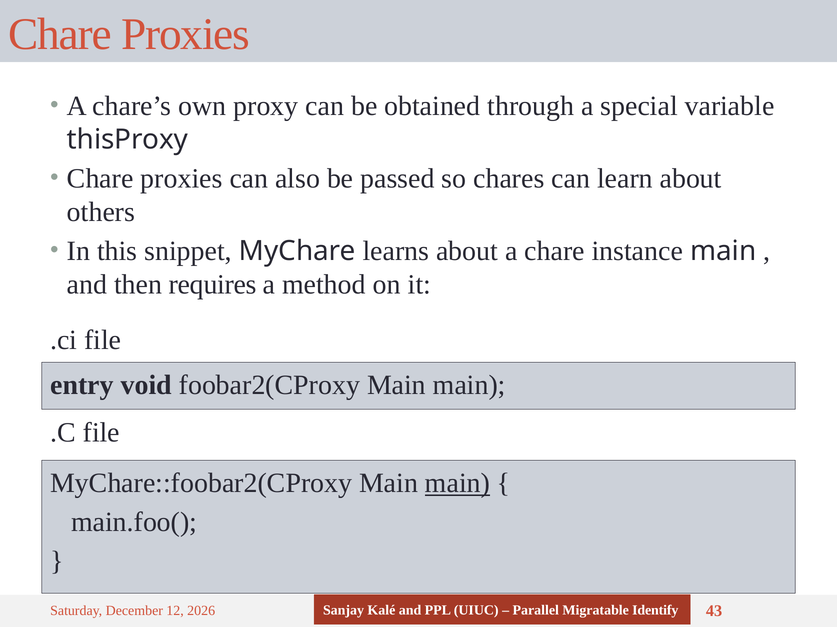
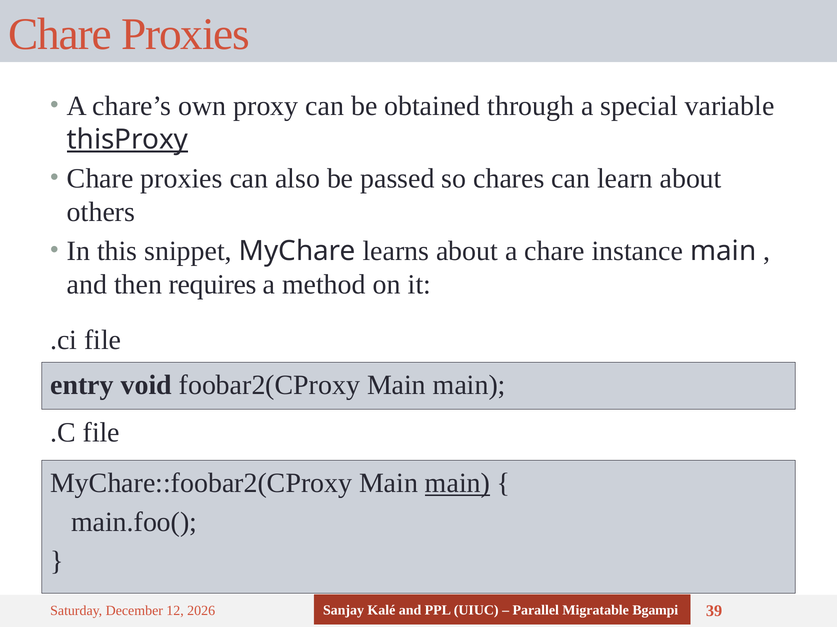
thisProxy underline: none -> present (127, 140)
Identify: Identify -> Bgampi (655, 611)
43: 43 -> 39 (714, 612)
